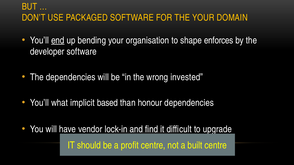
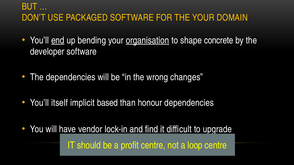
organisation underline: none -> present (147, 40)
enforces: enforces -> concrete (219, 40)
invested: invested -> changes (187, 77)
what: what -> itself (60, 103)
built: built -> loop (195, 146)
